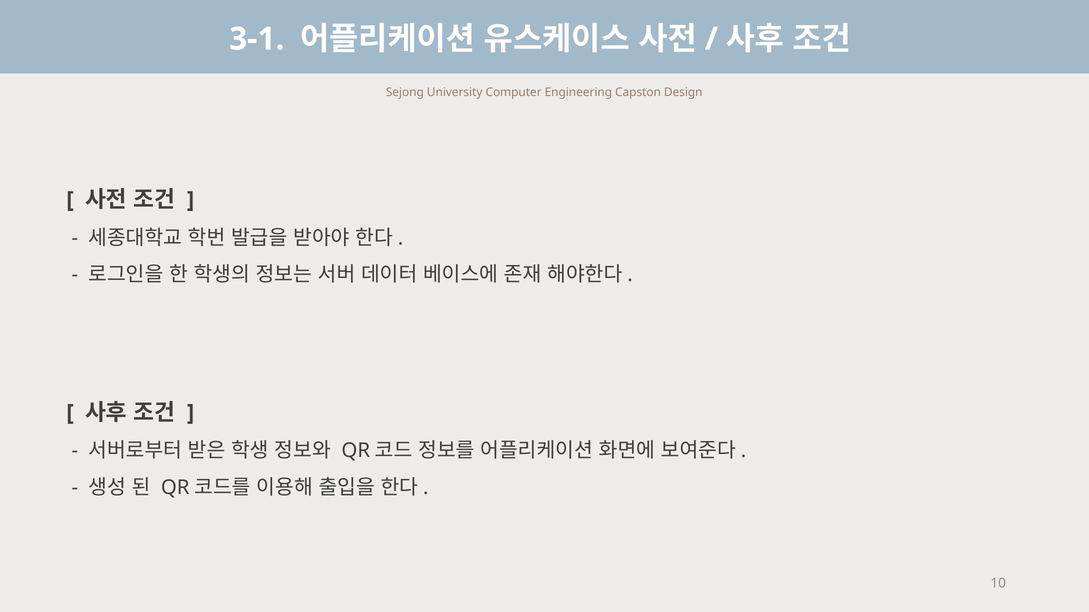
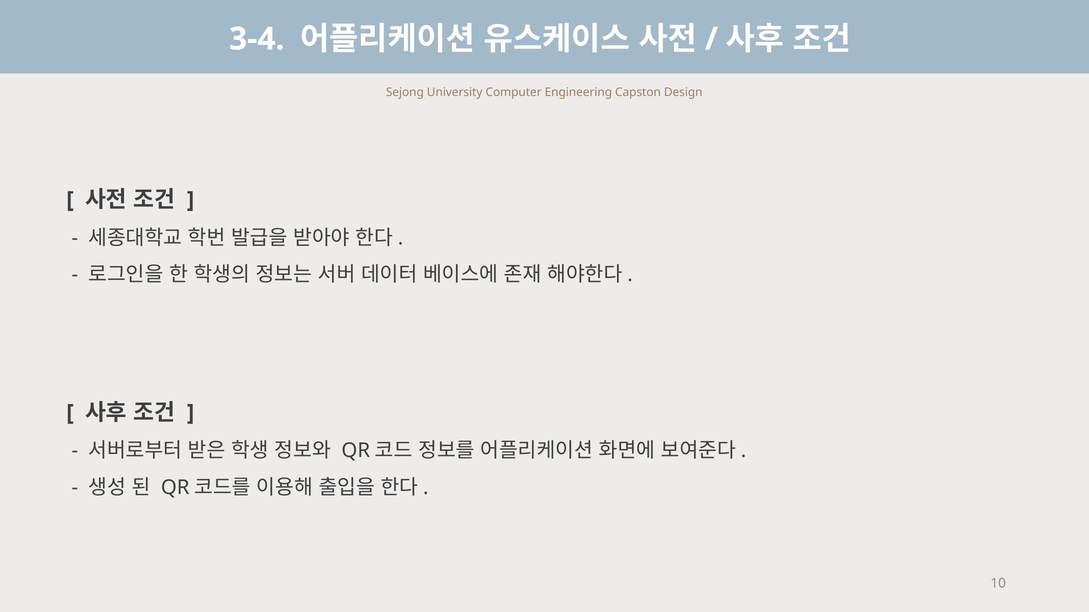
3-1: 3-1 -> 3-4 (257, 39)
